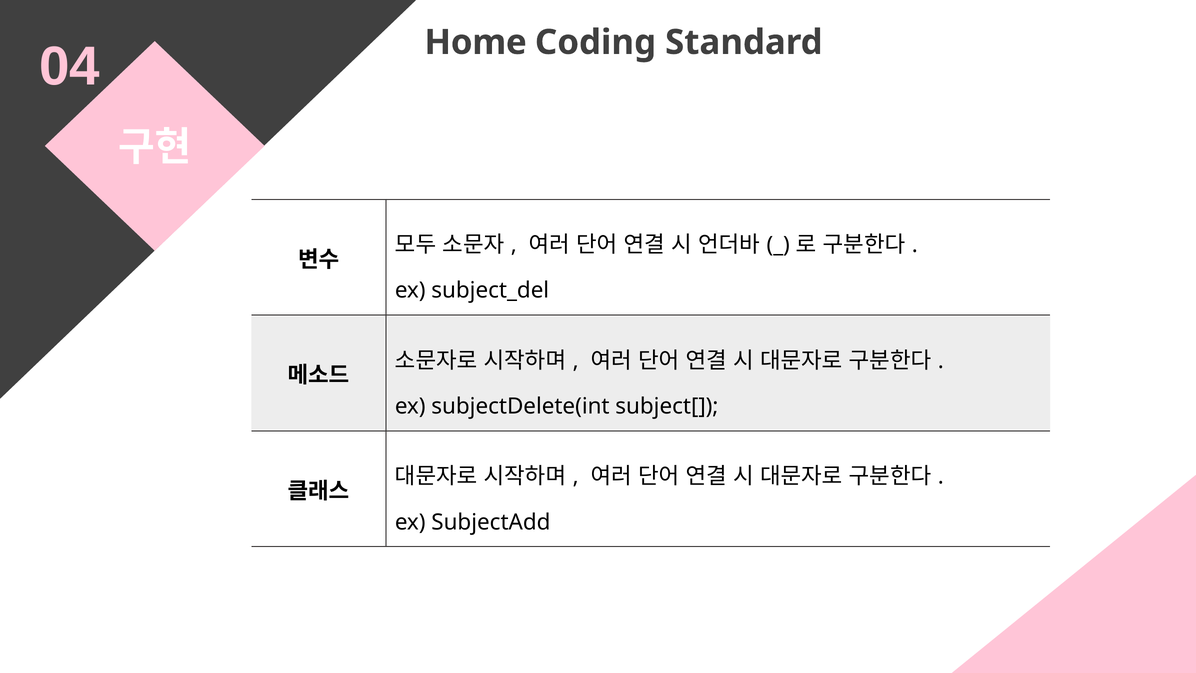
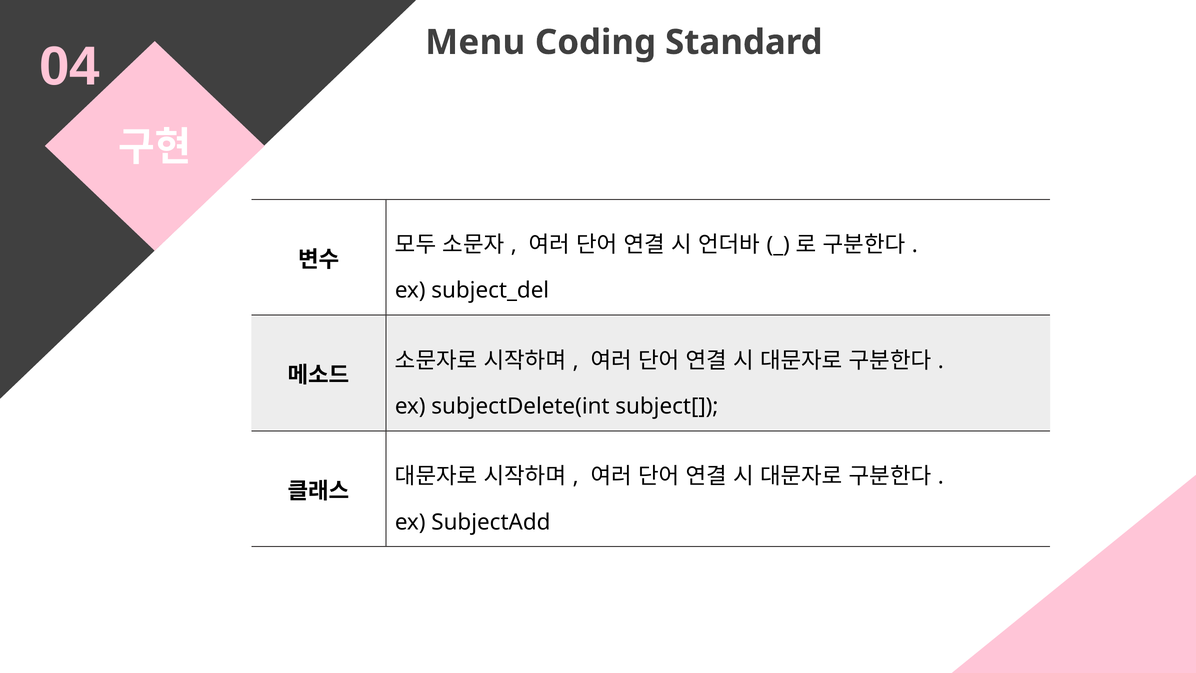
Home: Home -> Menu (475, 42)
